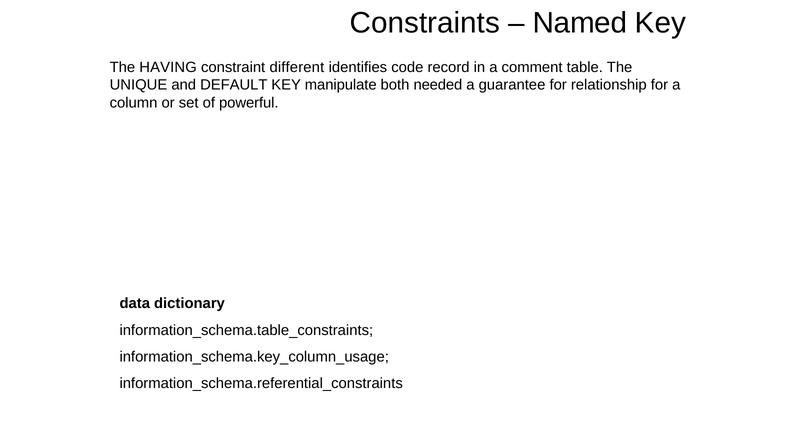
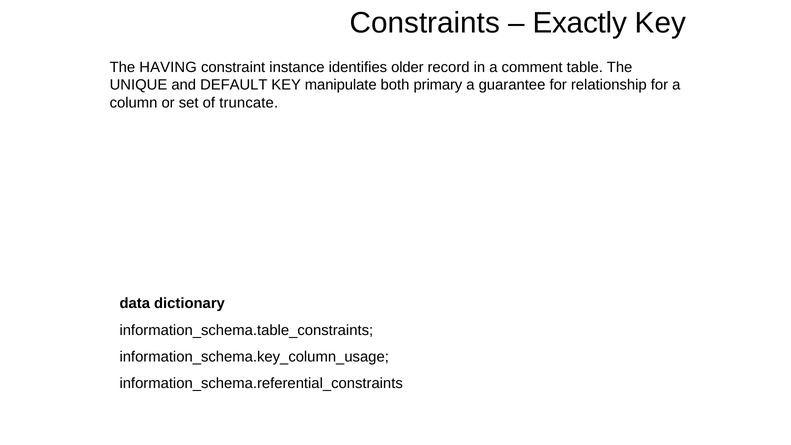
Named: Named -> Exactly (580, 23)
different: different -> instance (297, 67)
code: code -> older (407, 67)
needed: needed -> primary (438, 85)
powerful: powerful -> truncate (249, 103)
